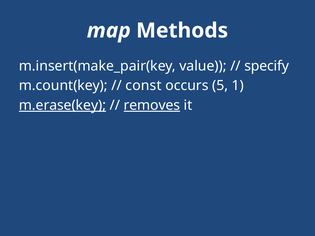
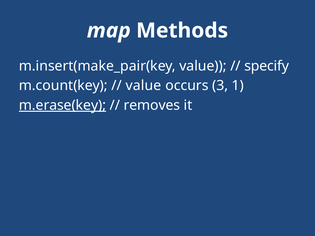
const: const -> value (144, 86)
5: 5 -> 3 (220, 86)
removes underline: present -> none (152, 105)
